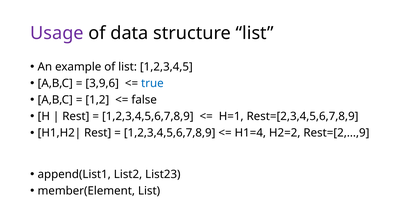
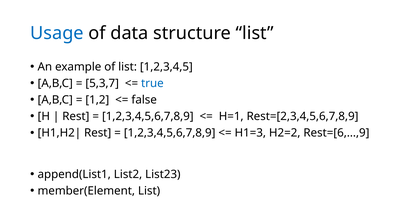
Usage colour: purple -> blue (57, 33)
3,9,6: 3,9,6 -> 5,3,7 (102, 84)
H1=4: H1=4 -> H1=3 (250, 133)
Rest=[2,…,9: Rest=[2,…,9 -> Rest=[6,…,9 (336, 133)
